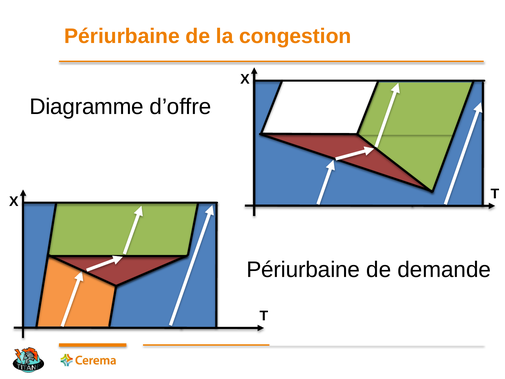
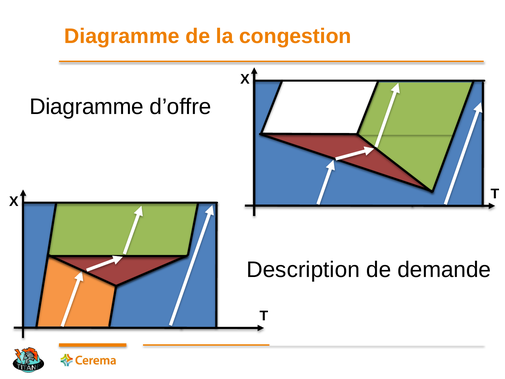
Périurbaine: Périurbaine -> Diagramme (122, 36)
Périurbaine: Périurbaine -> Description (303, 270)
